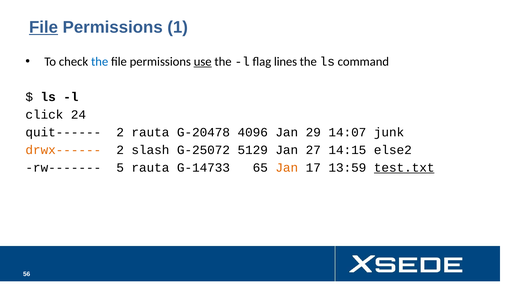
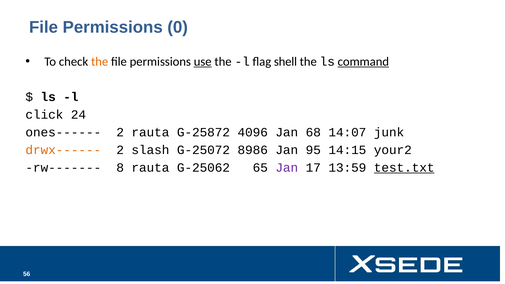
File underline: present -> none (44, 27)
1: 1 -> 0 (178, 27)
the colour: blue -> orange (100, 62)
lines: lines -> shell (285, 62)
command underline: none -> present (363, 62)
quit------: quit------ -> ones------ (63, 132)
G-20478: G-20478 -> G-25872 (203, 132)
29: 29 -> 68 (313, 132)
5129: 5129 -> 8986 (253, 150)
27: 27 -> 95 (313, 150)
else2: else2 -> your2 (393, 150)
5: 5 -> 8 (120, 168)
G-14733: G-14733 -> G-25062 (203, 168)
Jan colour: orange -> purple (287, 168)
